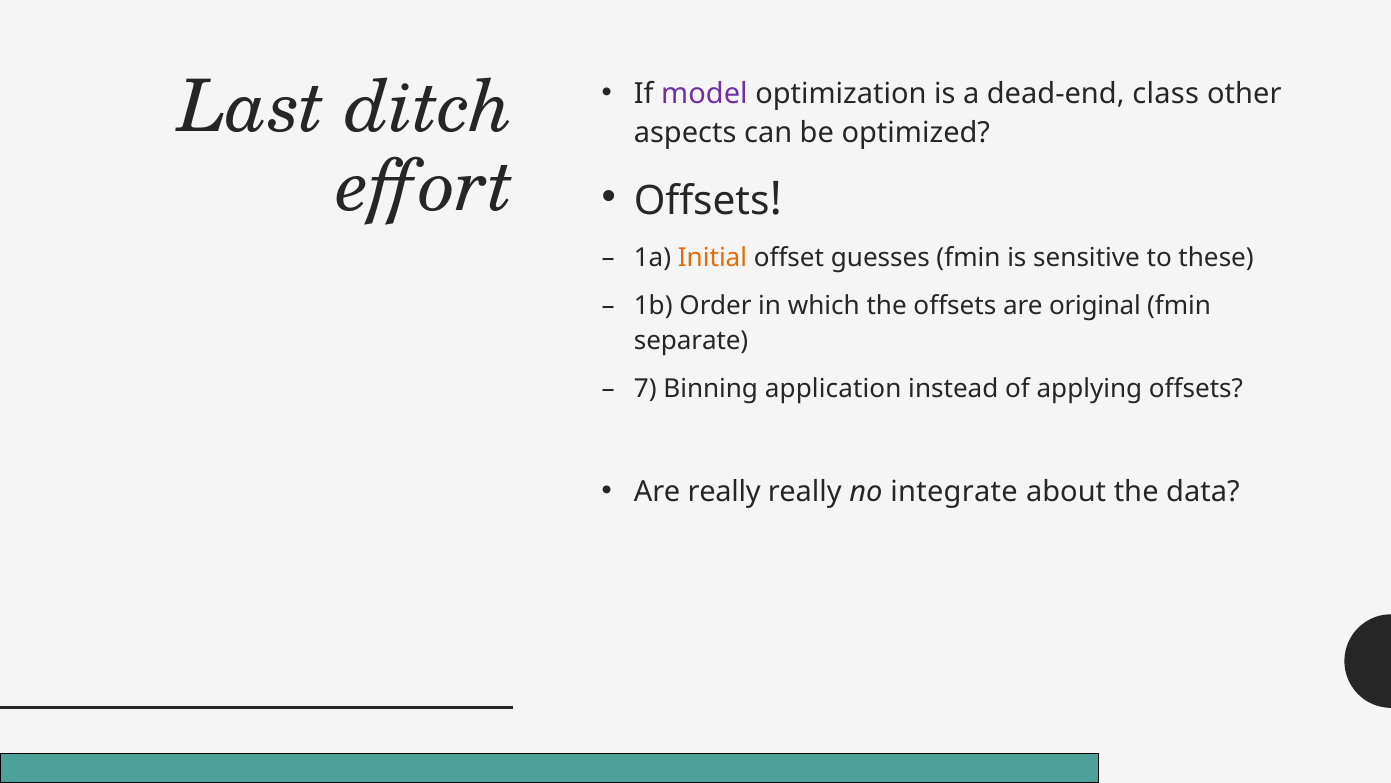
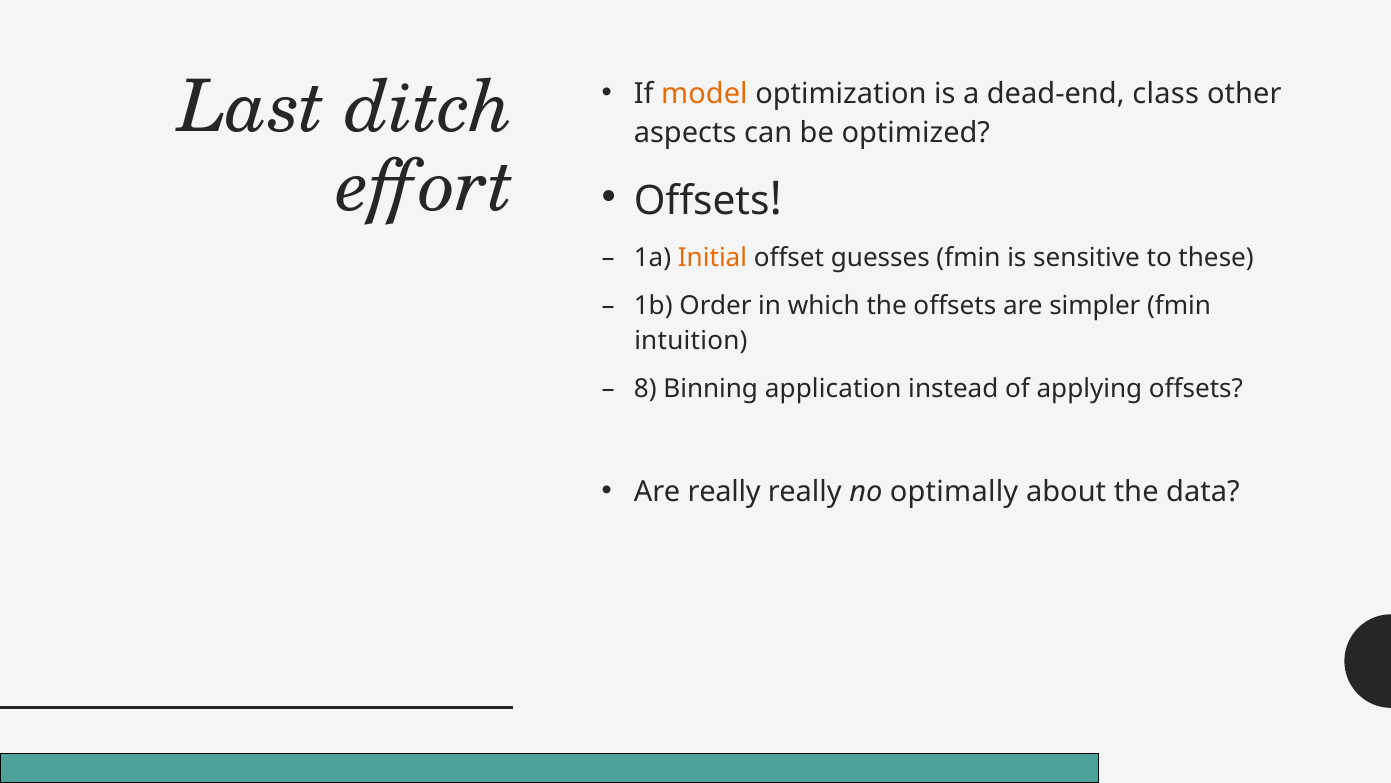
model colour: purple -> orange (704, 94)
original: original -> simpler (1095, 306)
separate: separate -> intuition (691, 341)
7: 7 -> 8 (645, 389)
integrate: integrate -> optimally (954, 491)
